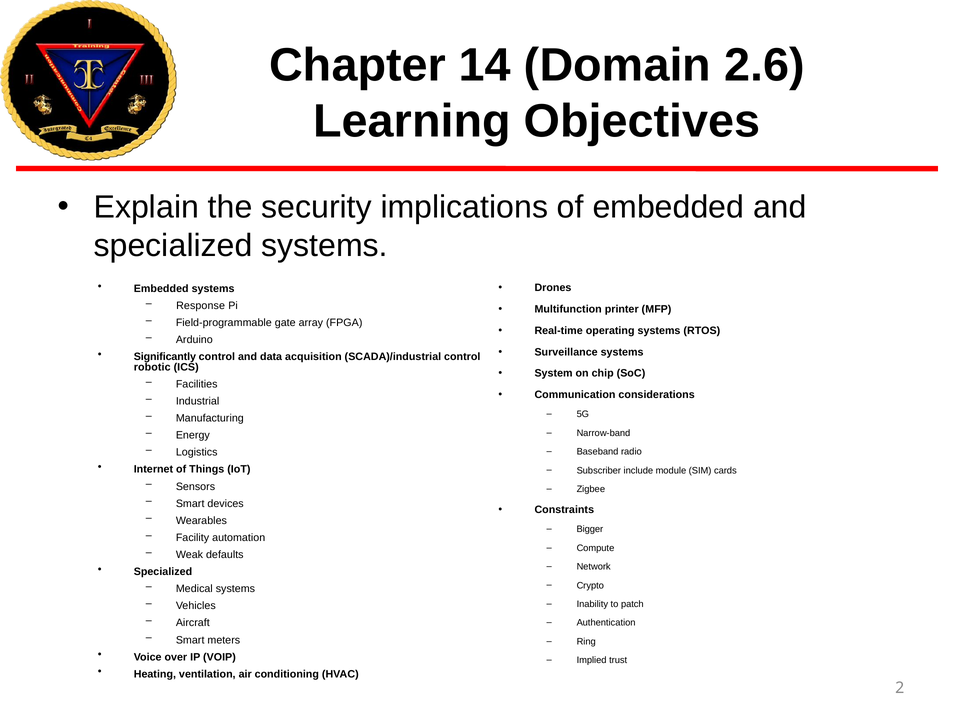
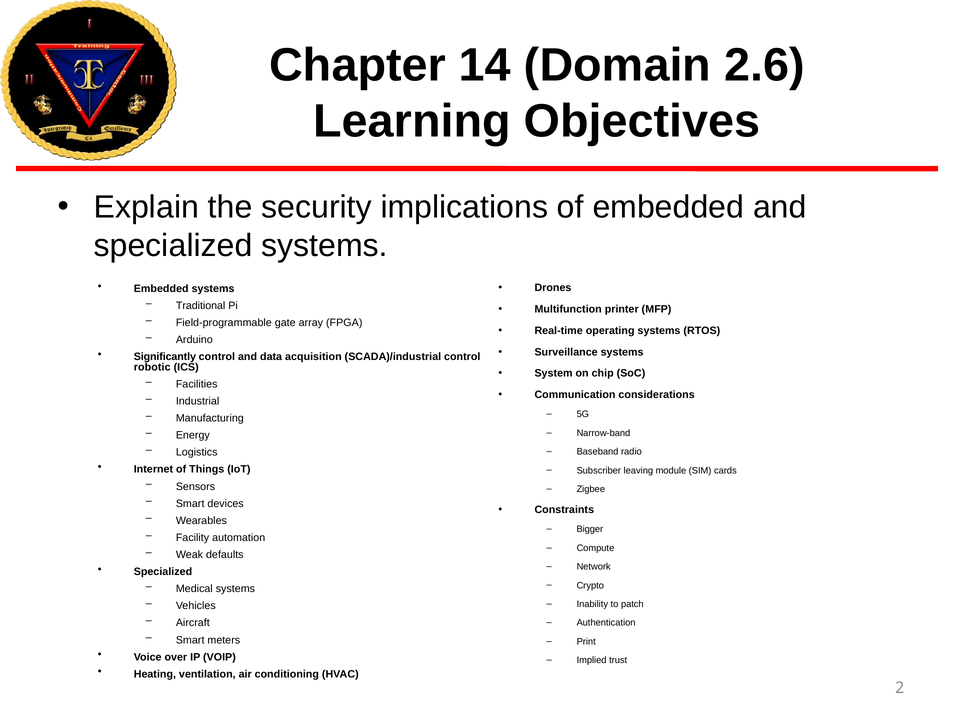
Response: Response -> Traditional (201, 306)
include: include -> leaving (638, 470)
Ring: Ring -> Print (586, 641)
